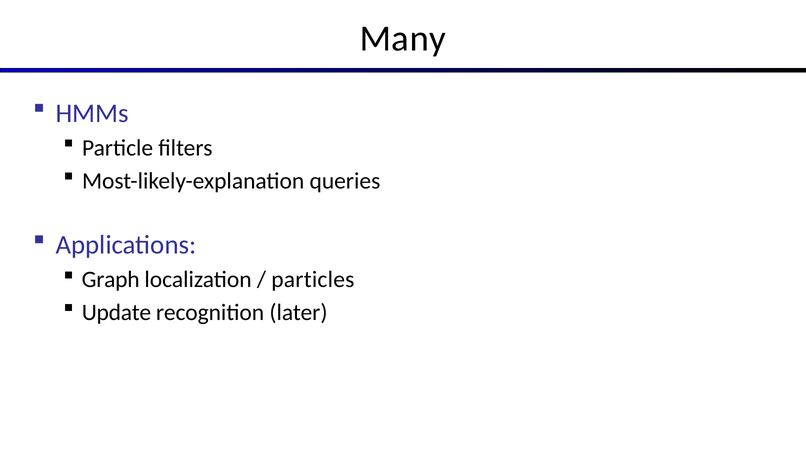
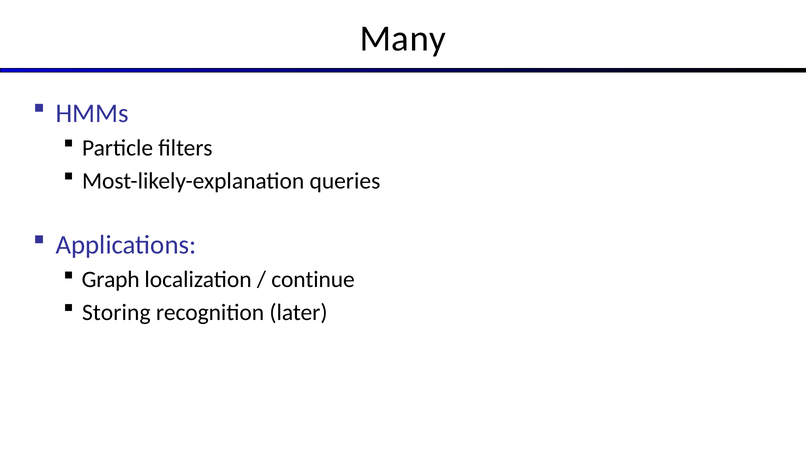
particles: particles -> continue (313, 280)
Update: Update -> Storing (116, 313)
